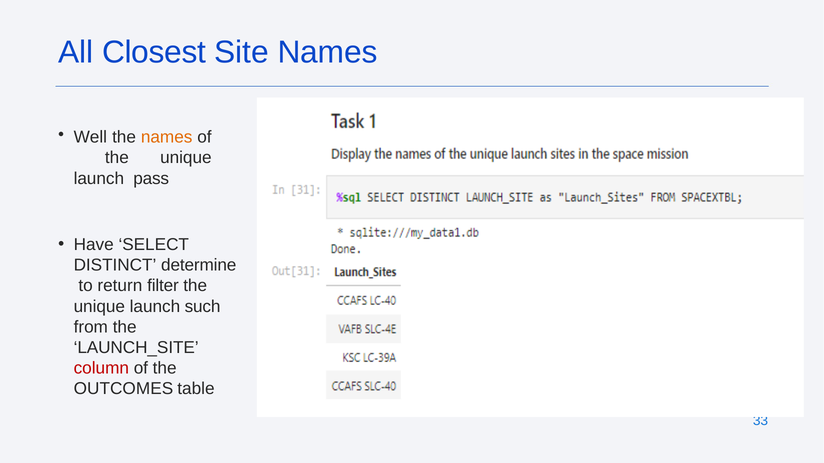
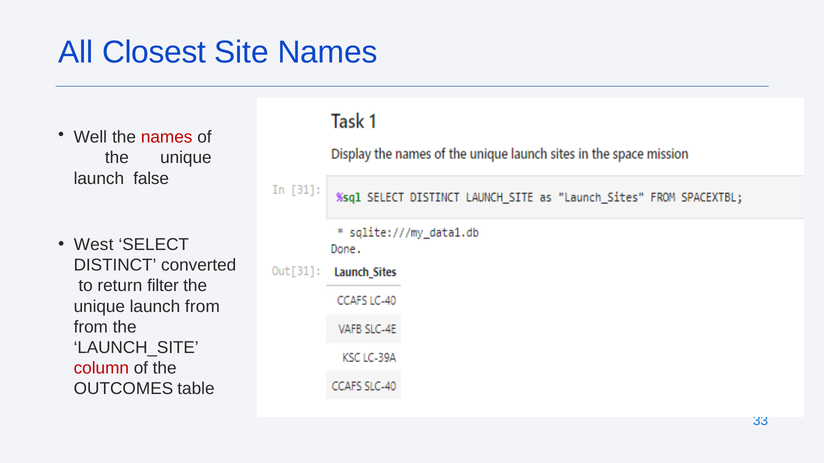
names colour: orange -> red (167, 137)
pass: pass -> false (151, 179)
Have: Have -> West (94, 245)
determine: determine -> converted (199, 266)
launch such: such -> from (202, 307)
